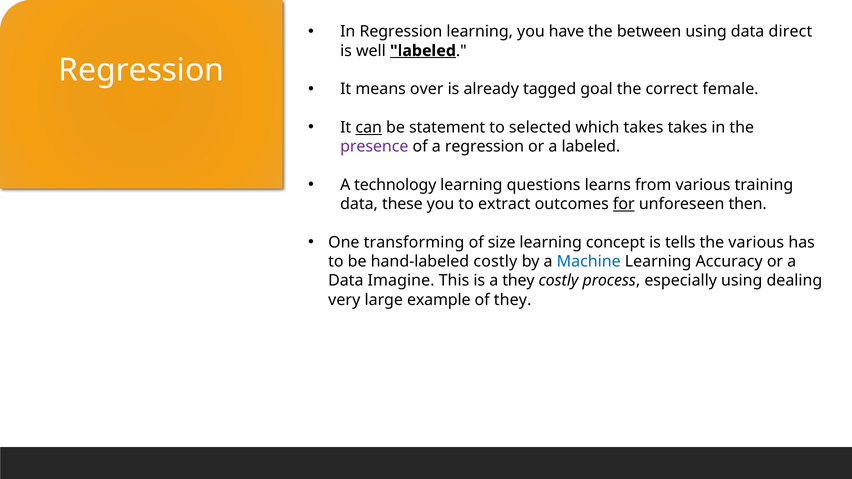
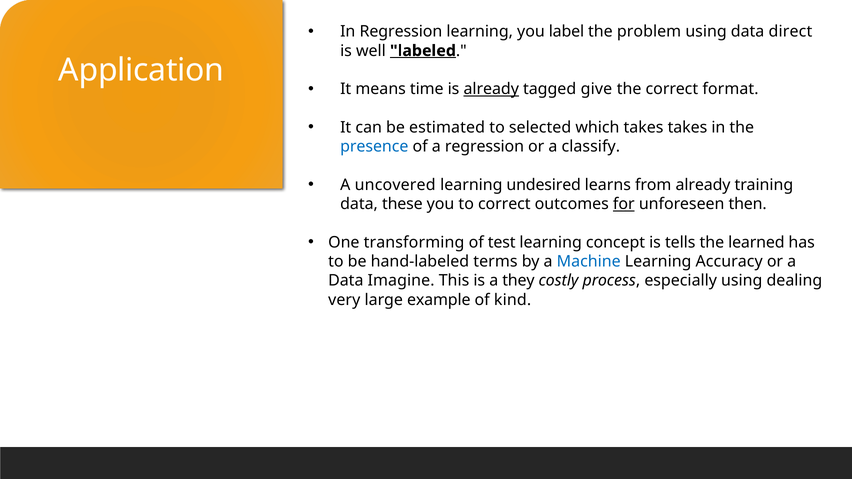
have: have -> label (566, 32)
between: between -> problem (649, 32)
Regression: Regression -> Application (141, 70)
over: over -> time (427, 89)
already underline: none -> present (491, 89)
goal: goal -> give (596, 89)
female: female -> format (731, 89)
can underline: present -> none (369, 127)
statement: statement -> estimated (447, 127)
presence colour: purple -> blue (374, 147)
a labeled: labeled -> classify (591, 147)
technology: technology -> uncovered (395, 185)
questions: questions -> undesired (544, 185)
from various: various -> already (703, 185)
to extract: extract -> correct (504, 204)
size: size -> test (502, 243)
the various: various -> learned (756, 243)
hand-labeled costly: costly -> terms (495, 262)
of they: they -> kind (513, 300)
